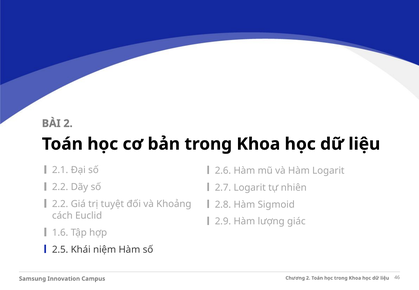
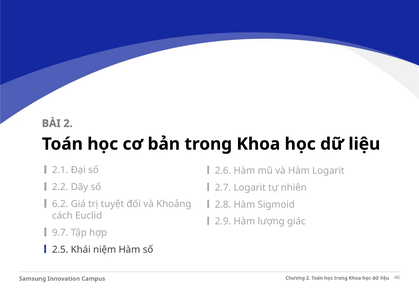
2.2: 2.2 -> 6.2 (60, 204)
1.6: 1.6 -> 9.7 (60, 233)
